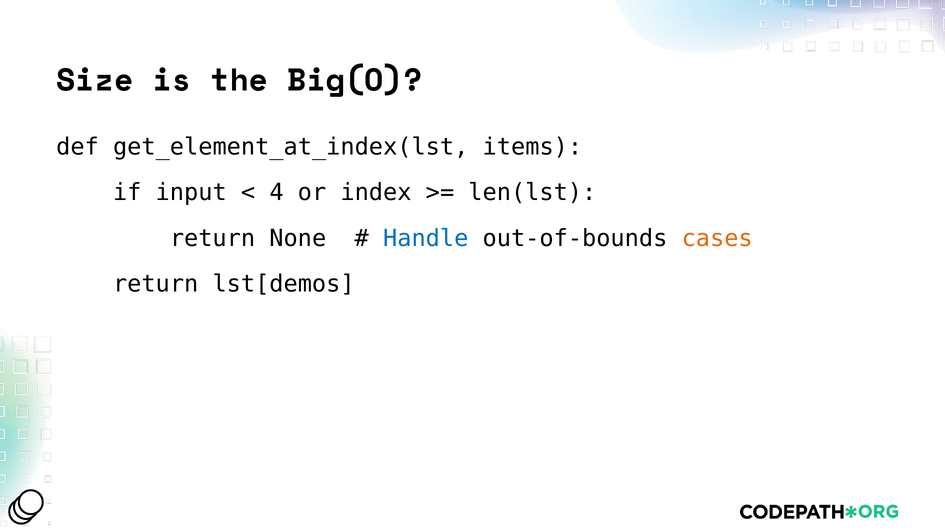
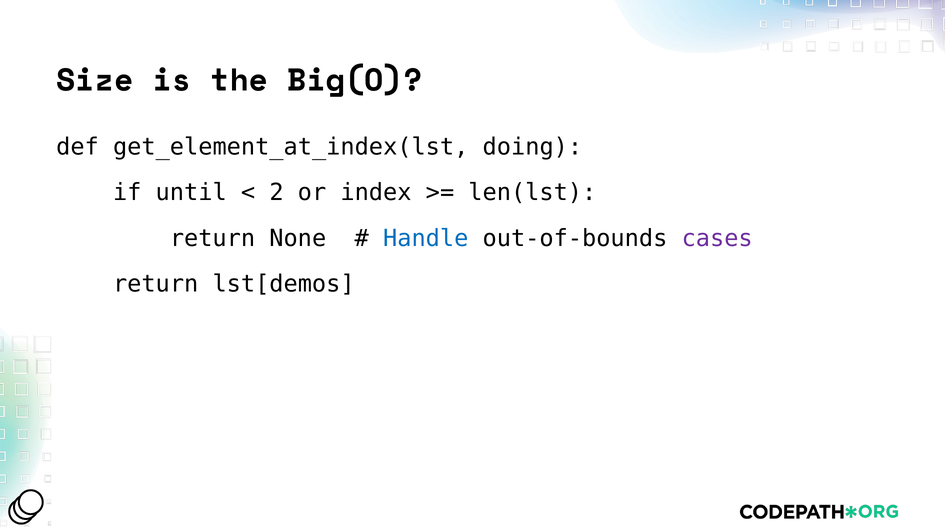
items: items -> doing (532, 147)
input: input -> until (191, 192)
4: 4 -> 2 (277, 192)
cases colour: orange -> purple (717, 238)
